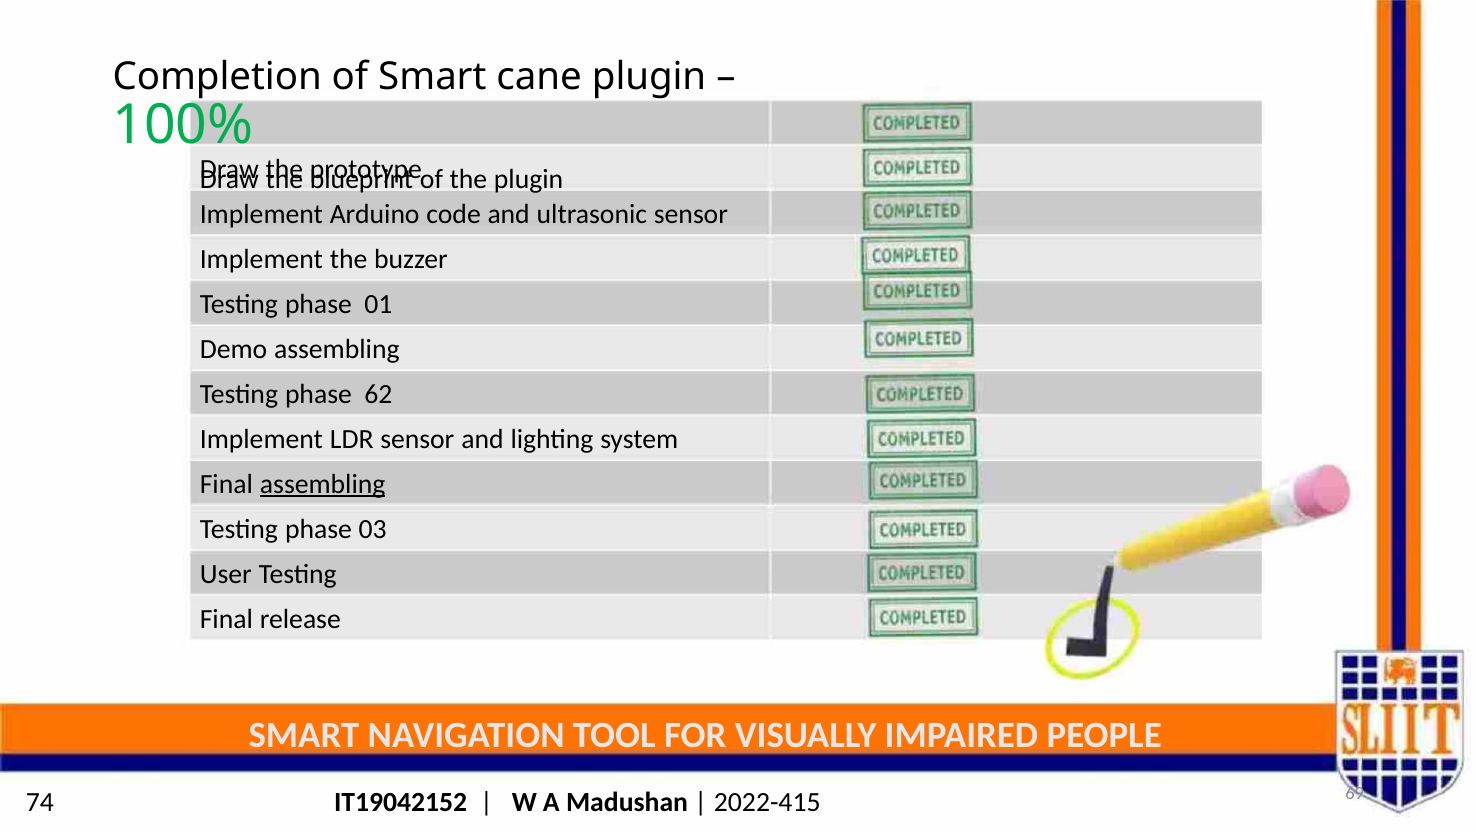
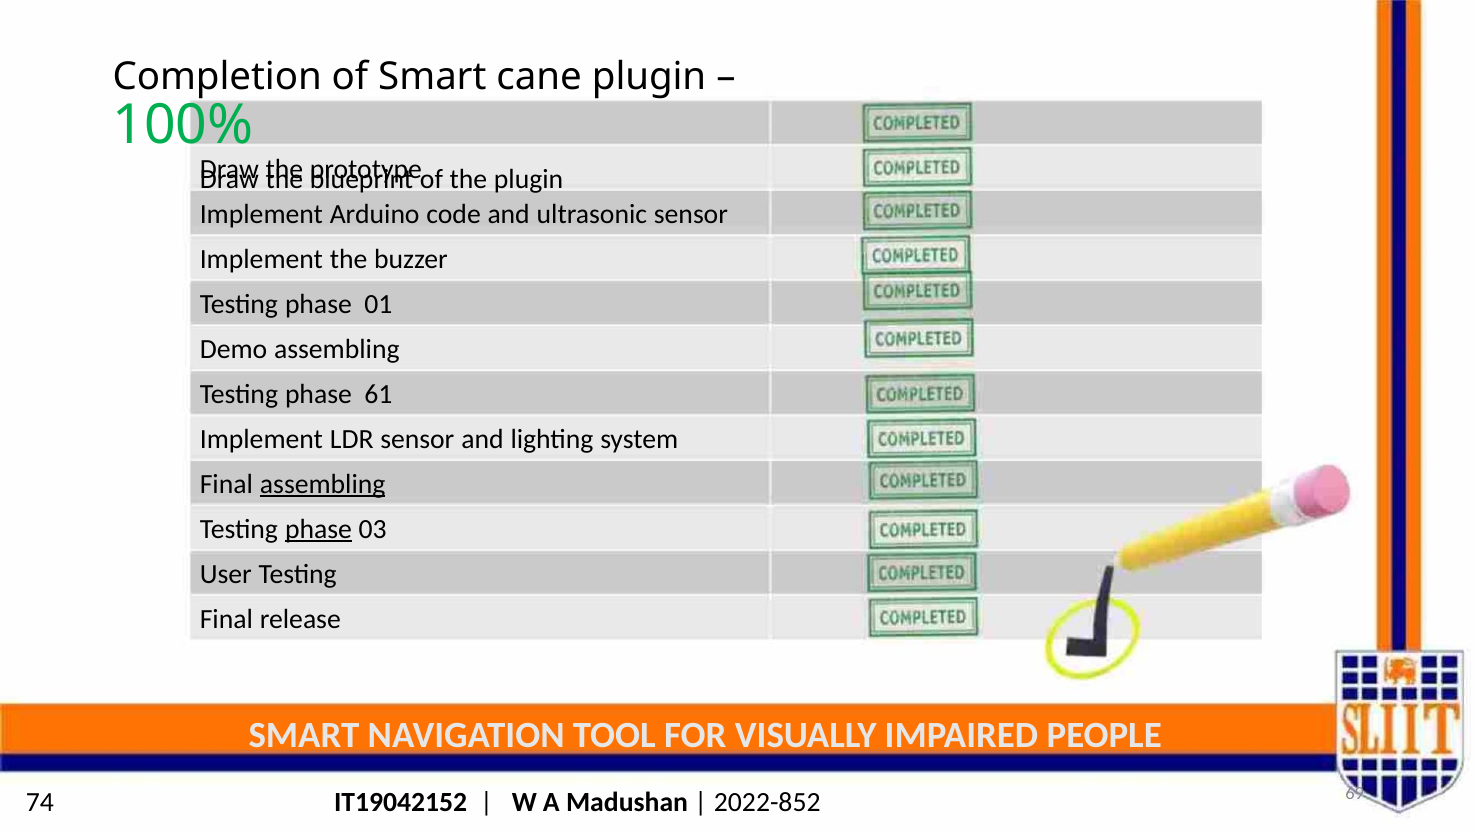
62: 62 -> 61 (378, 394)
phase underline: none -> present (318, 529)
2022-415: 2022-415 -> 2022-852 (767, 802)
